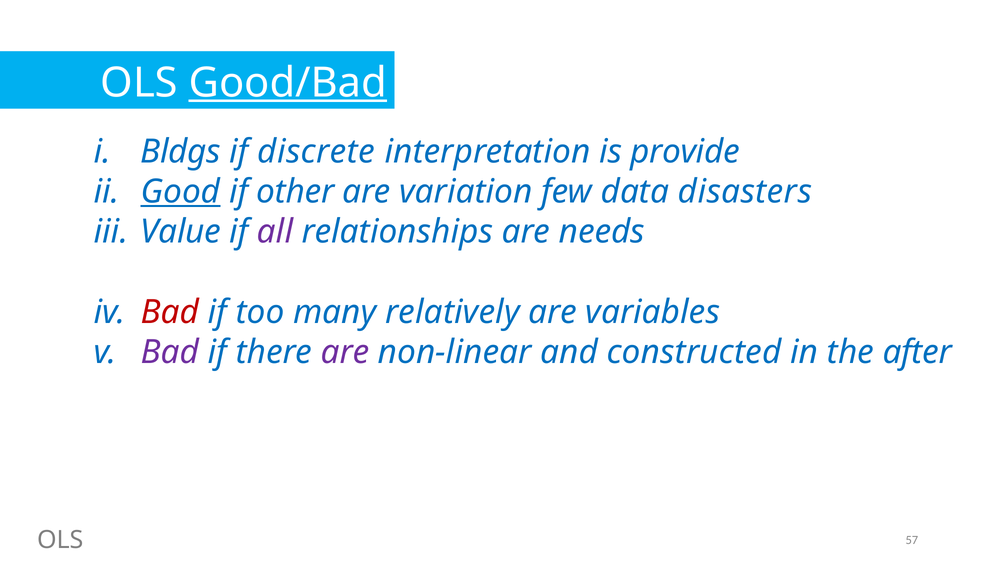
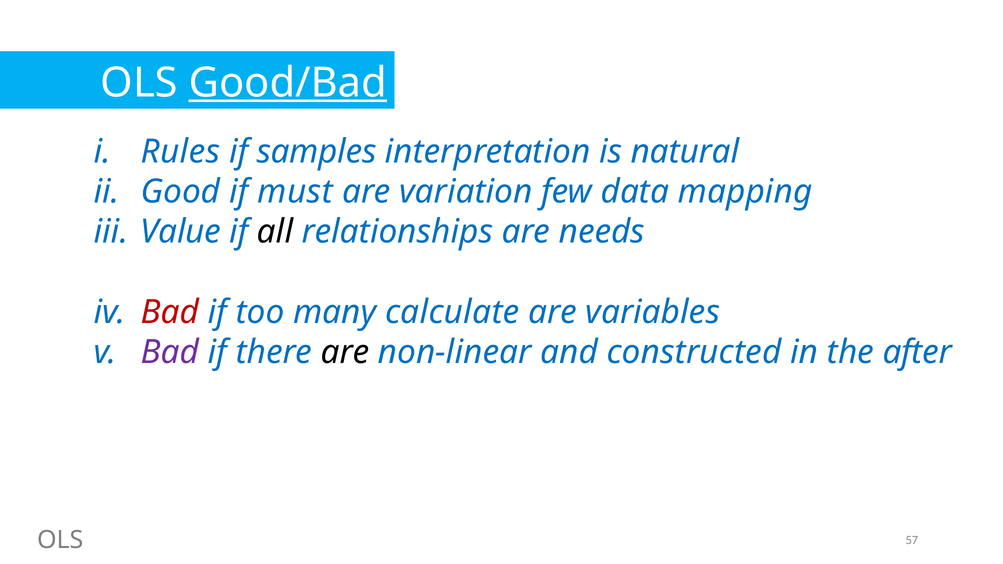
Bldgs: Bldgs -> Rules (180, 152)
discrete: discrete -> samples (317, 152)
provide: provide -> natural (685, 152)
Good underline: present -> none (180, 192)
other: other -> must (295, 192)
disasters: disasters -> mapping (745, 192)
all colour: purple -> black (275, 232)
relatively: relatively -> calculate (452, 312)
are colour: purple -> black (345, 352)
